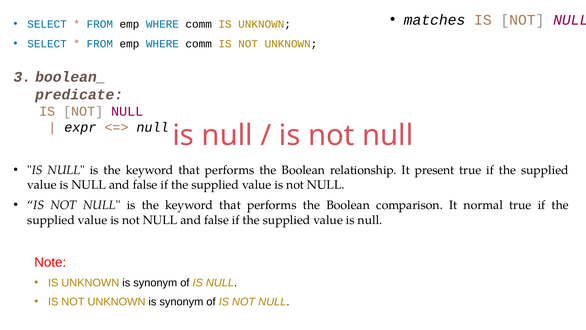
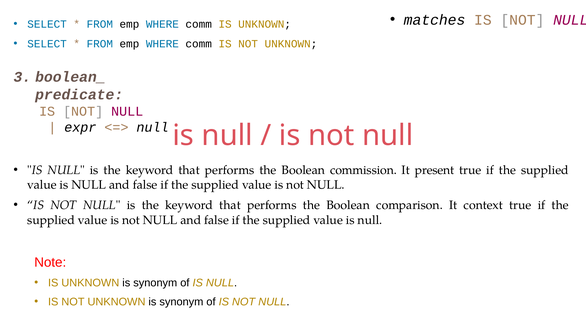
relationship: relationship -> commission (363, 170)
normal: normal -> context (483, 205)
